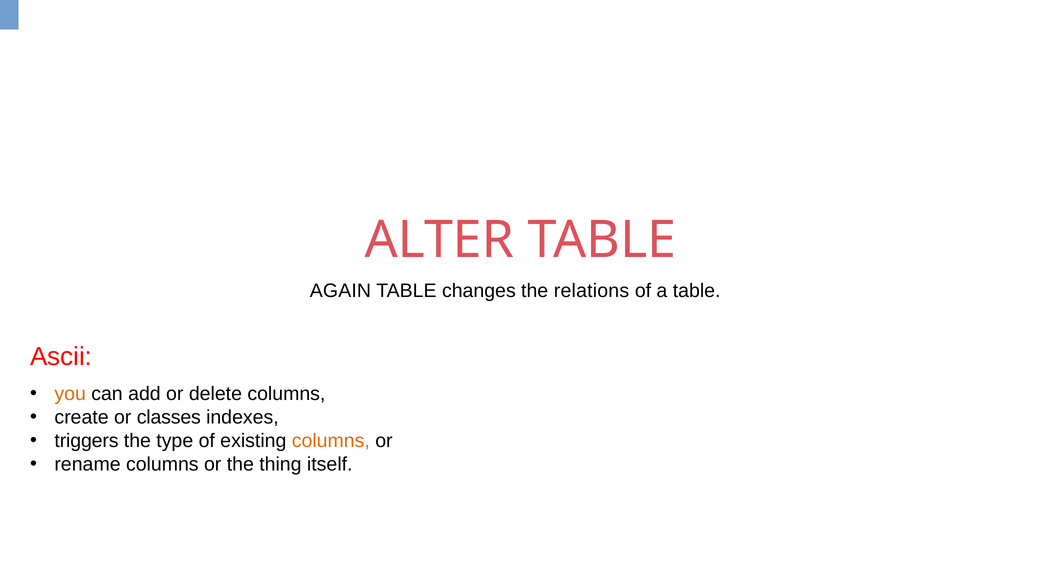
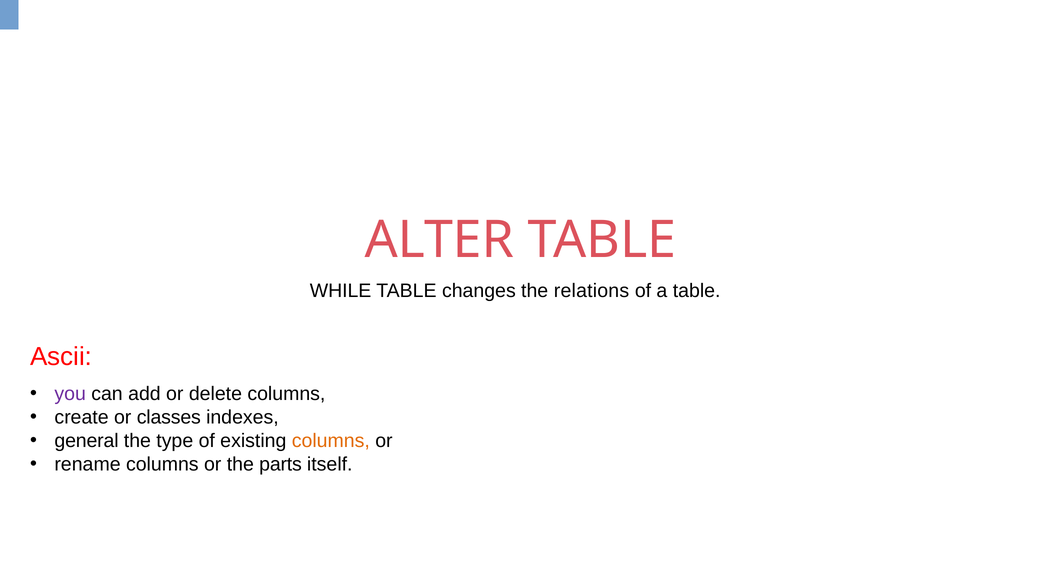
AGAIN: AGAIN -> WHILE (341, 291)
you colour: orange -> purple (70, 394)
triggers: triggers -> general (87, 441)
thing: thing -> parts (281, 465)
